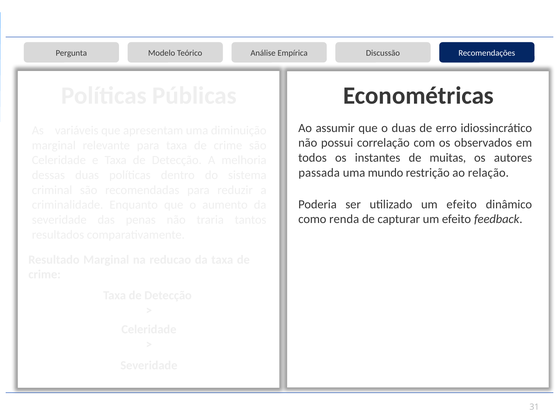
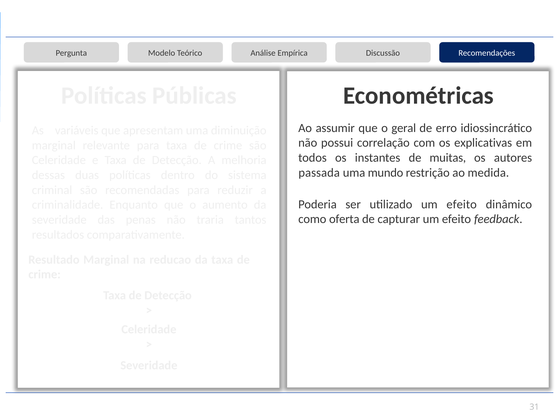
o duas: duas -> geral (404, 128)
observados: observados -> explicativas (483, 143)
relação: relação -> medida (488, 173)
renda: renda -> oferta (344, 219)
